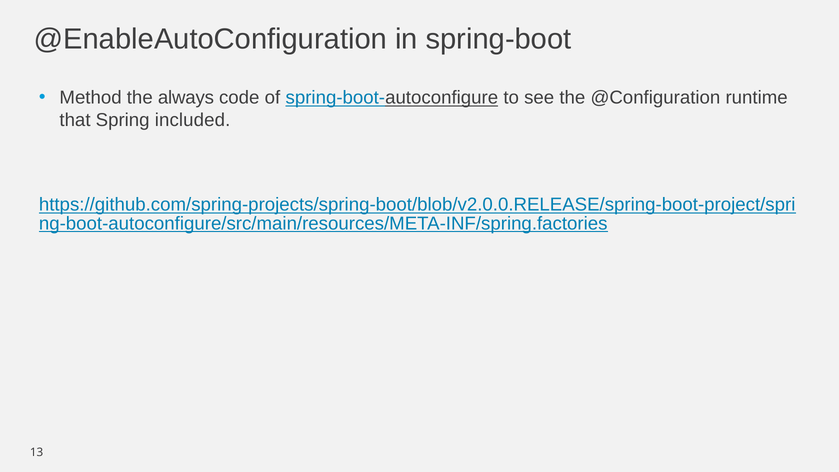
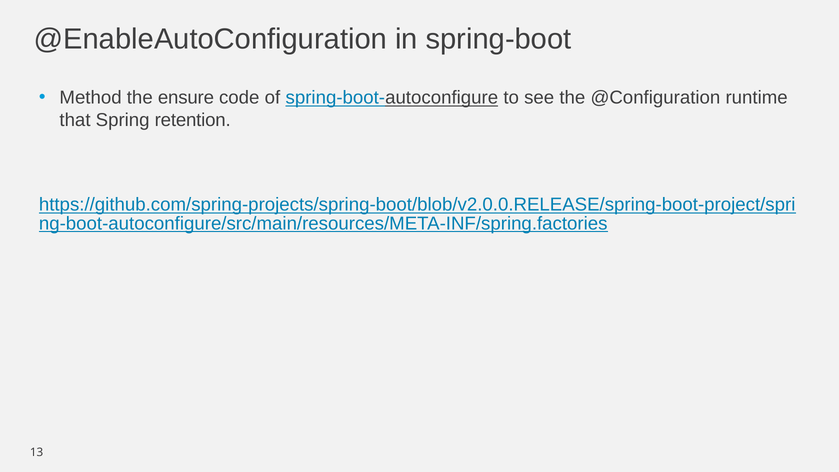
always: always -> ensure (186, 98)
included: included -> retention (193, 120)
